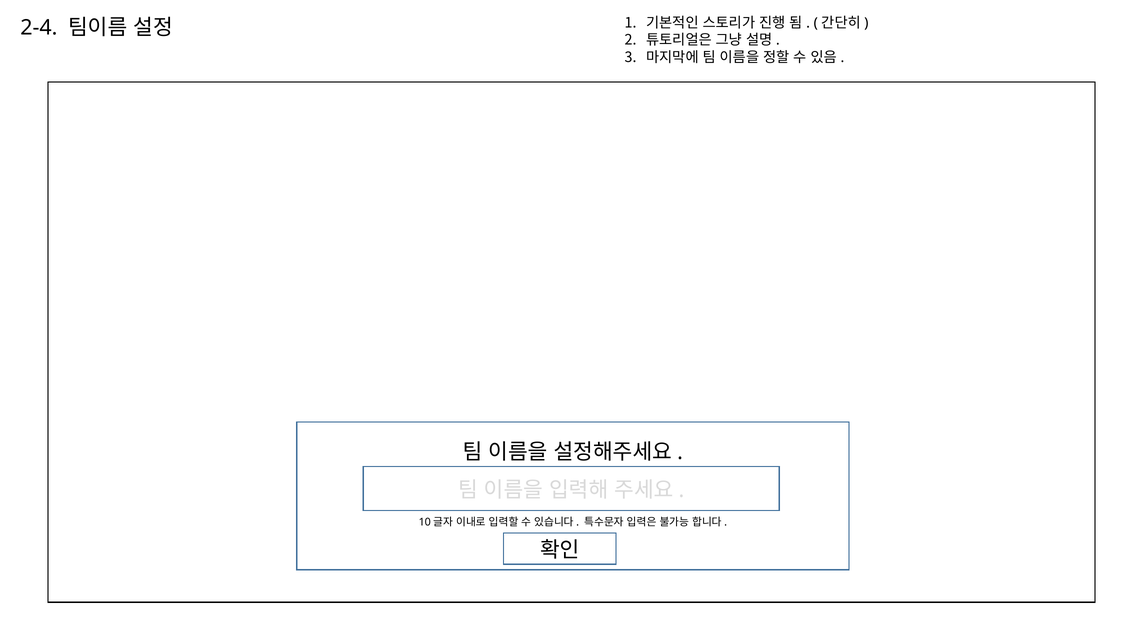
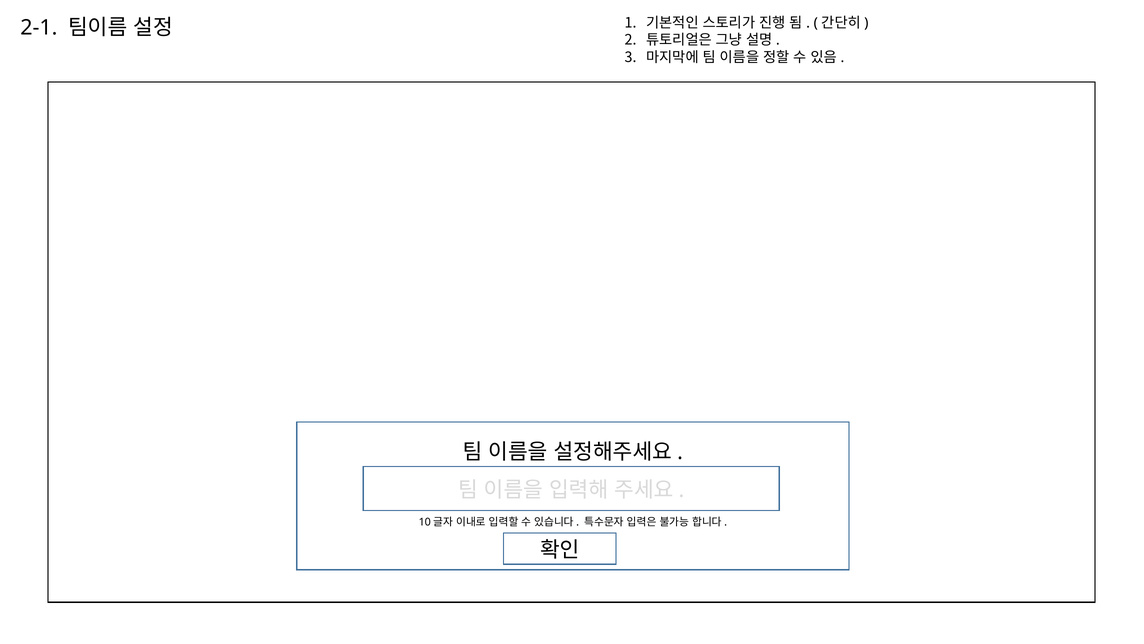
2-4: 2-4 -> 2-1 (39, 28)
